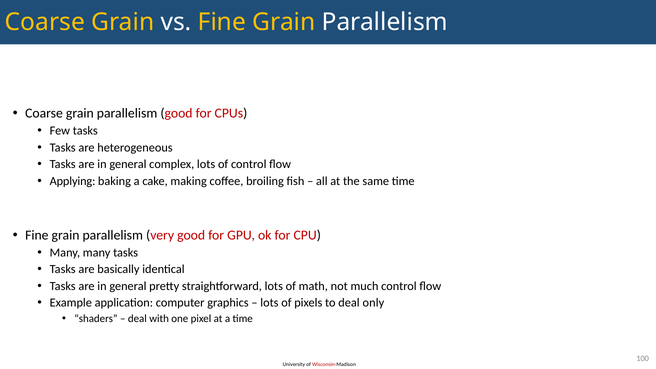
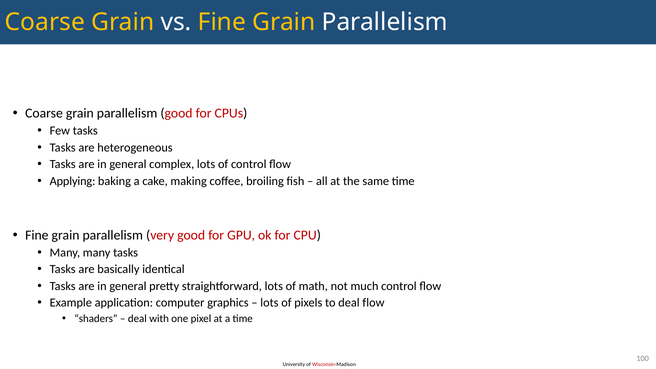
deal only: only -> flow (373, 303)
